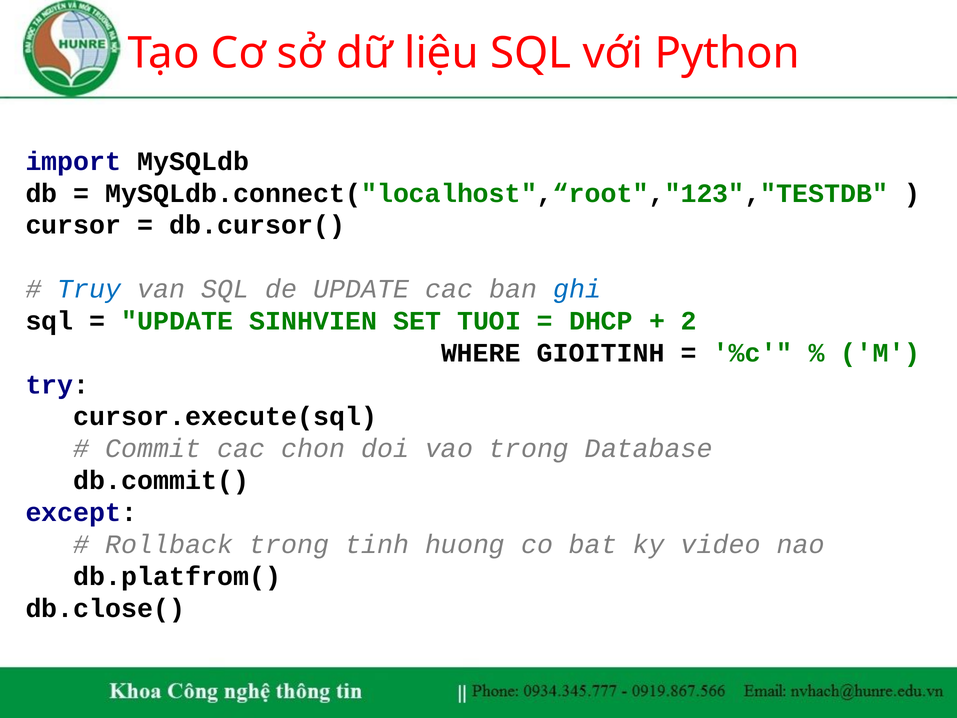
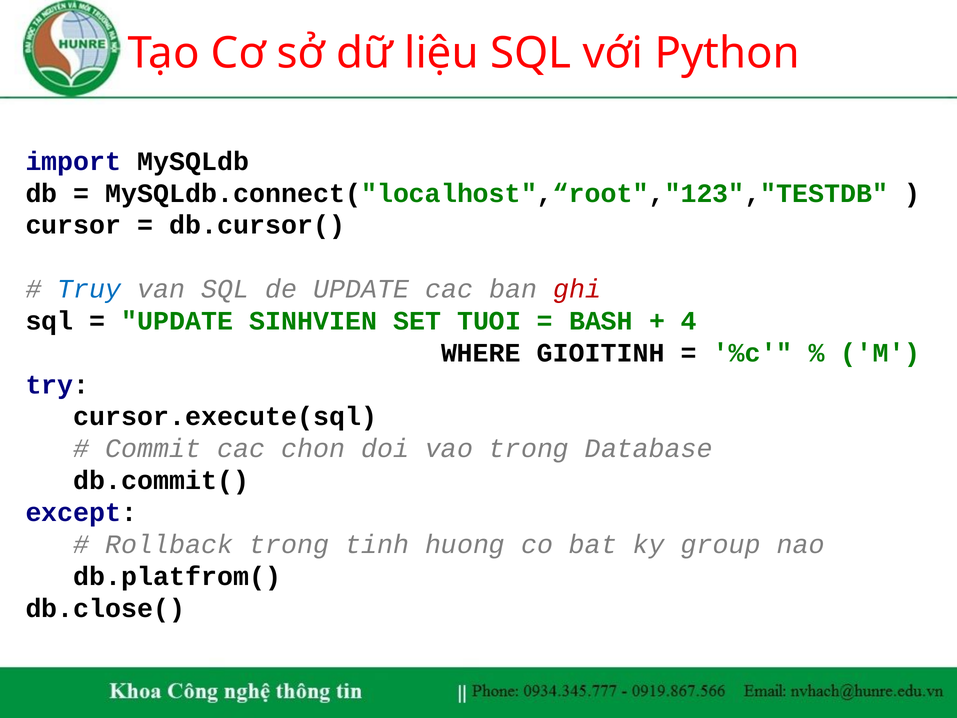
ghi colour: blue -> red (577, 289)
DHCP: DHCP -> BASH (601, 321)
2: 2 -> 4 (689, 321)
video: video -> group (721, 544)
